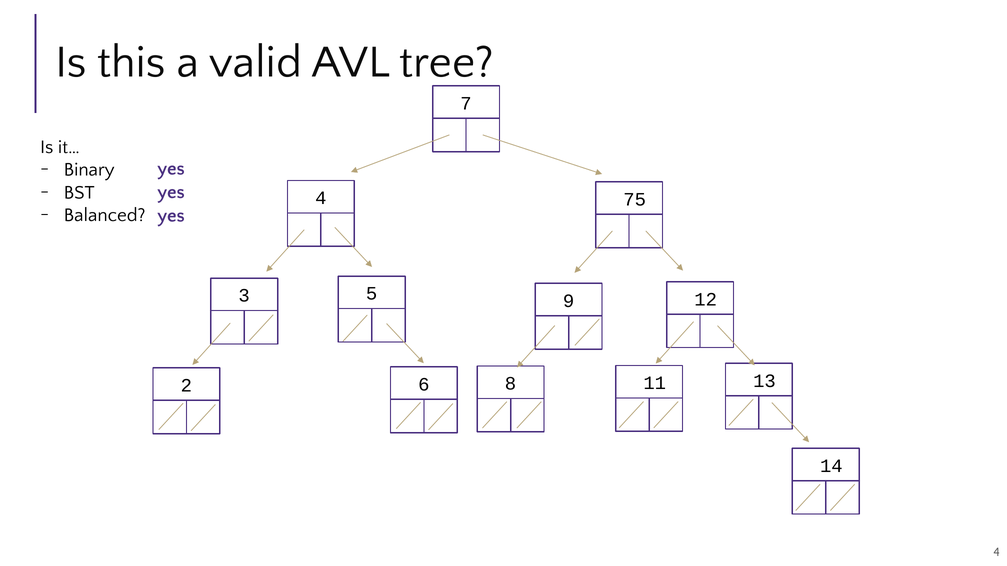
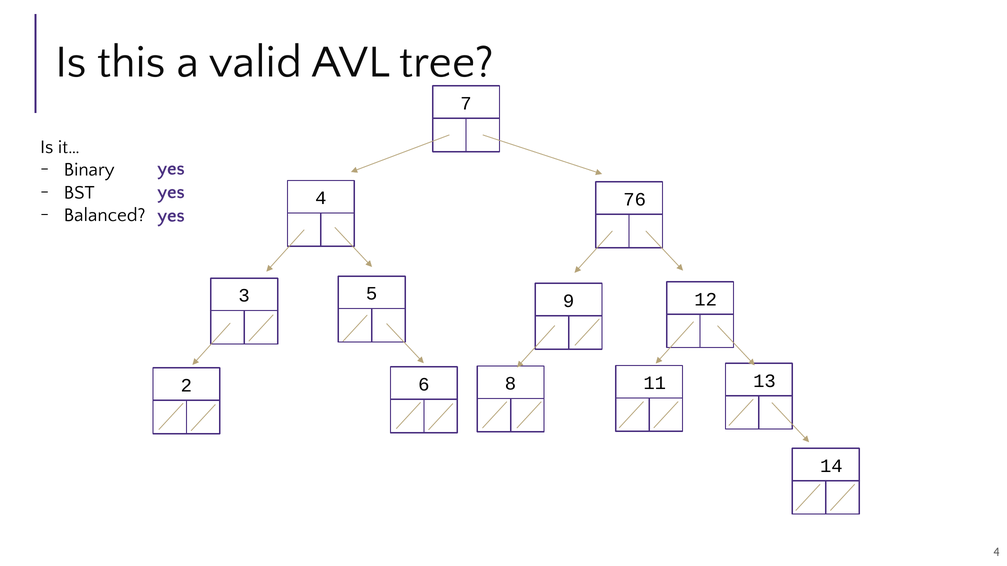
75: 75 -> 76 (635, 200)
